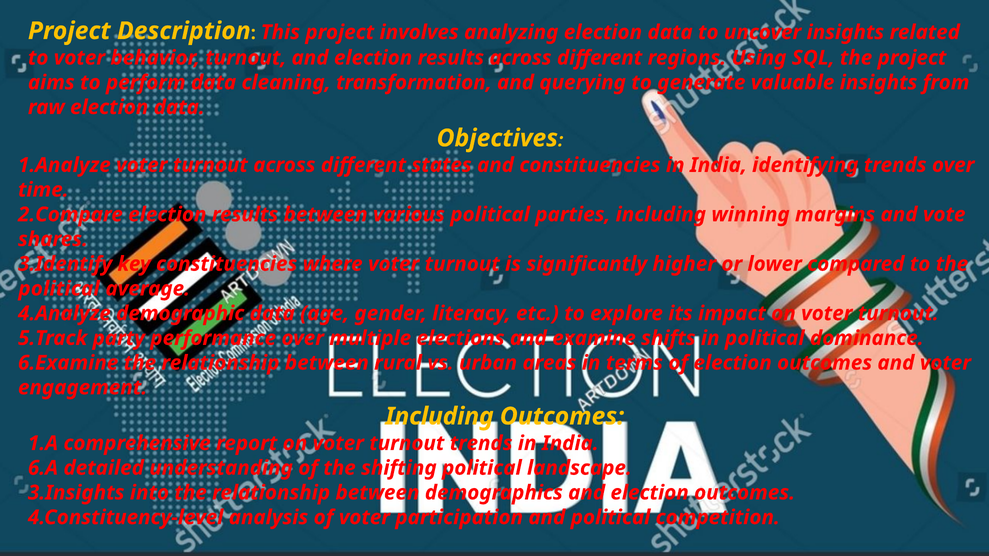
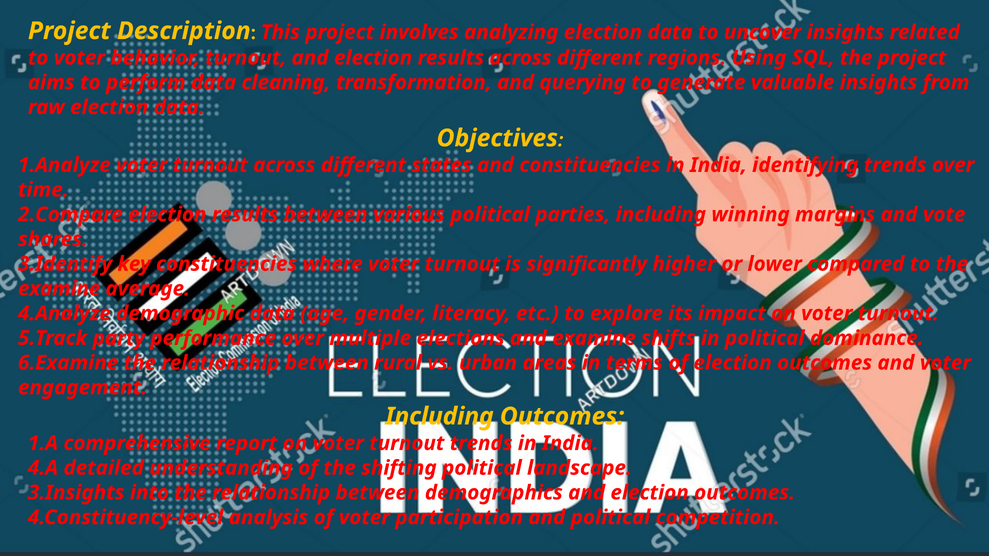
political: political -> examine (59, 289)
6.A: 6.A -> 4.A (43, 468)
